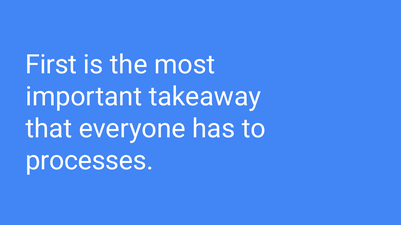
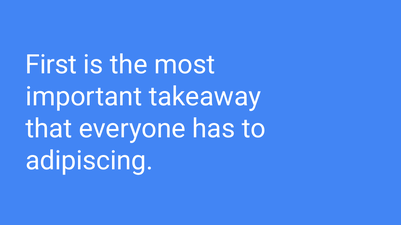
processes: processes -> adipiscing (89, 161)
